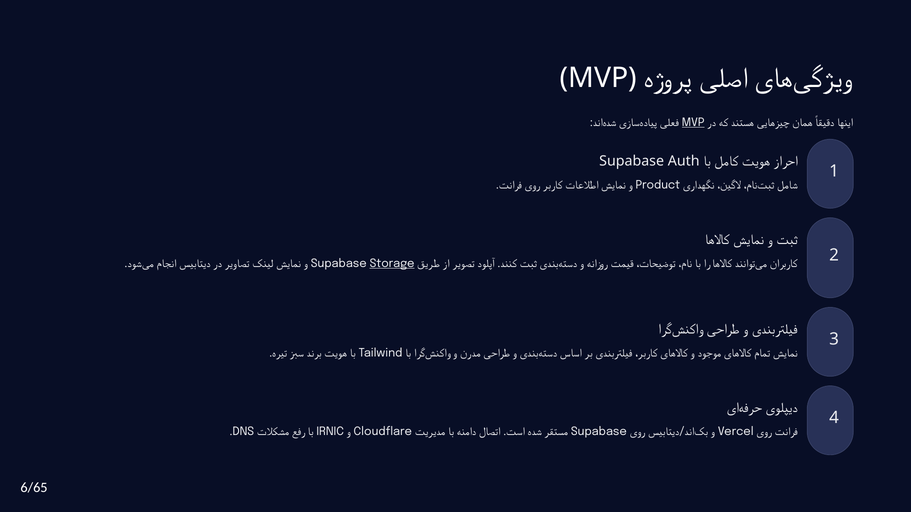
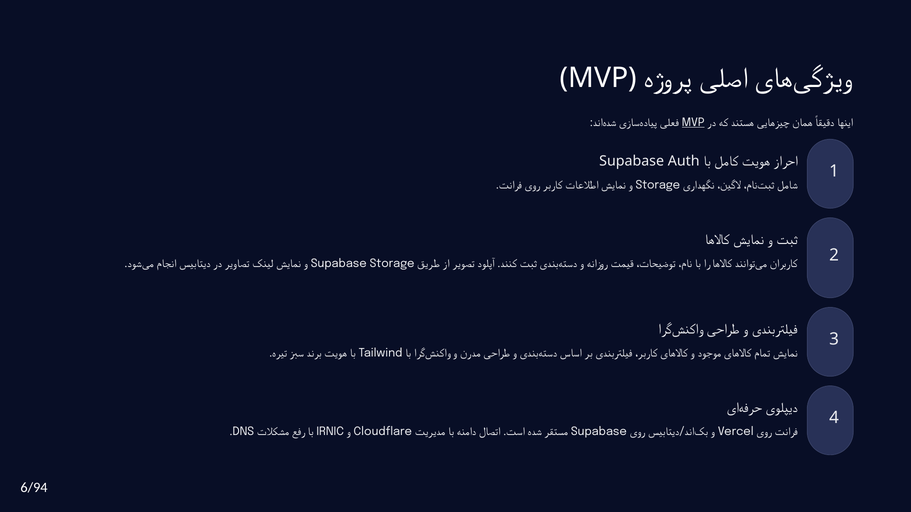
Product: Product -> Storage (658, 185)
Storage underline: present -> none (392, 264)
6/65: 6/65 -> 6/94 (34, 488)
